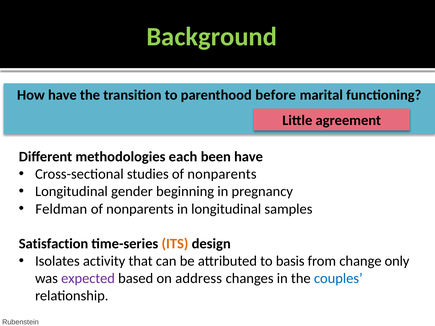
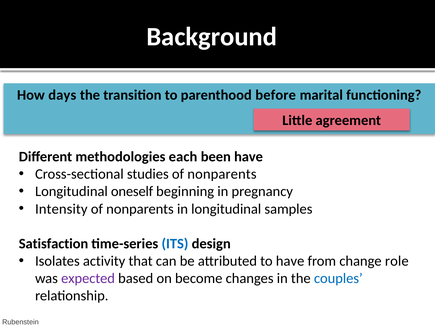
Background colour: light green -> white (212, 37)
How have: have -> days (62, 95)
gender: gender -> oneself (132, 192)
Feldman: Feldman -> Intensity (61, 209)
ITS colour: orange -> blue (175, 244)
to basis: basis -> have (290, 261)
only: only -> role (397, 261)
address: address -> become (199, 279)
